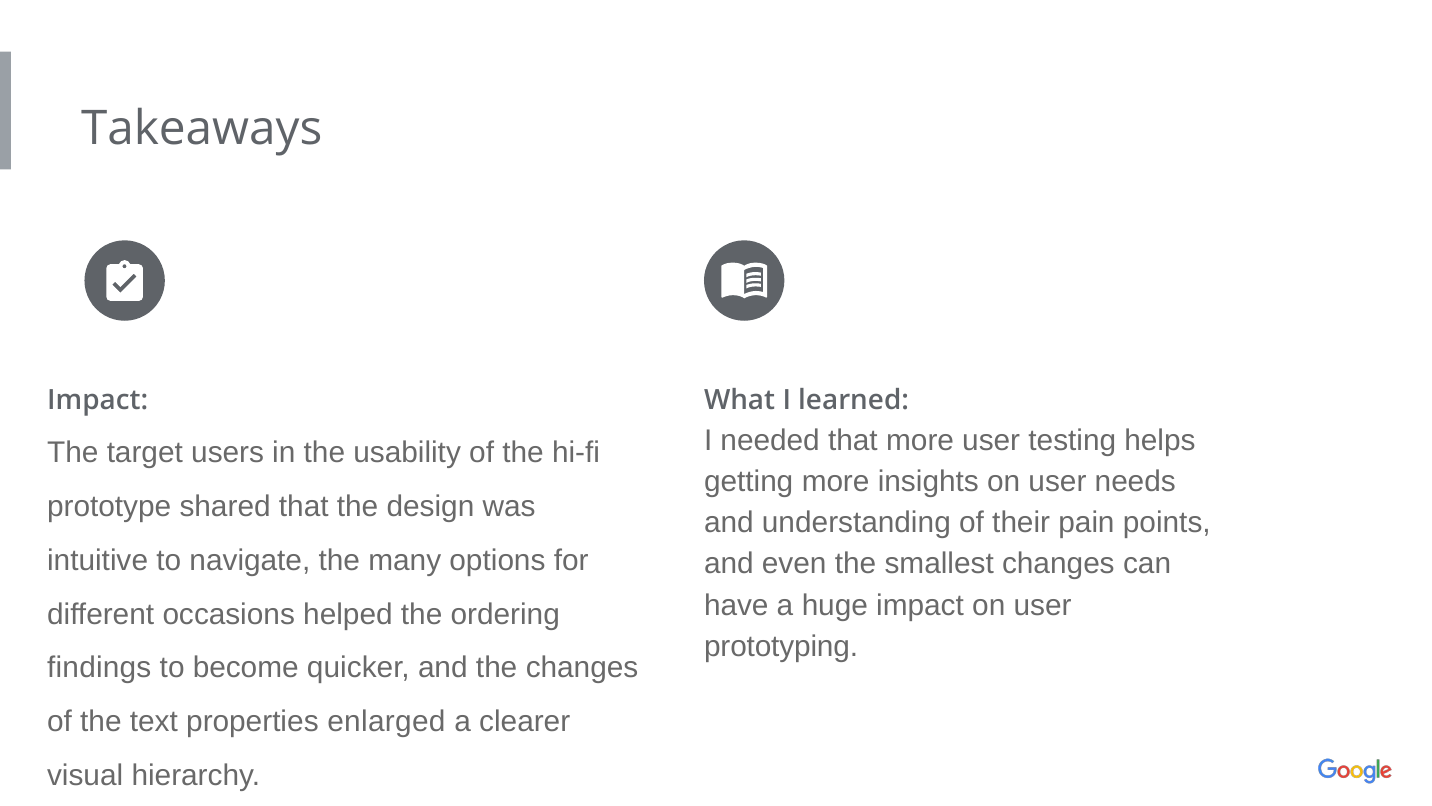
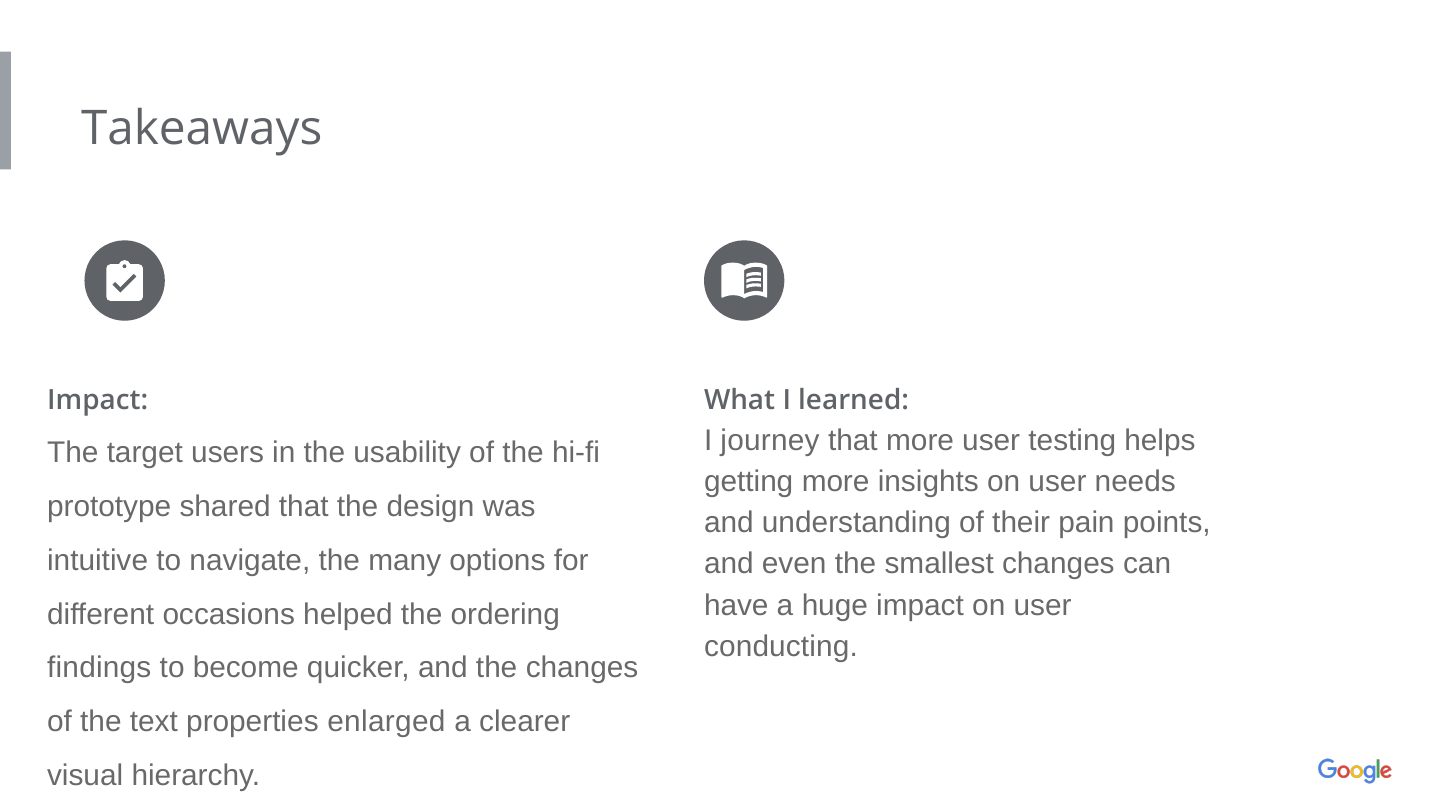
needed: needed -> journey (770, 440)
prototyping: prototyping -> conducting (781, 646)
